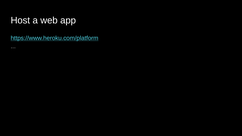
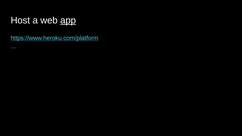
app underline: none -> present (68, 21)
